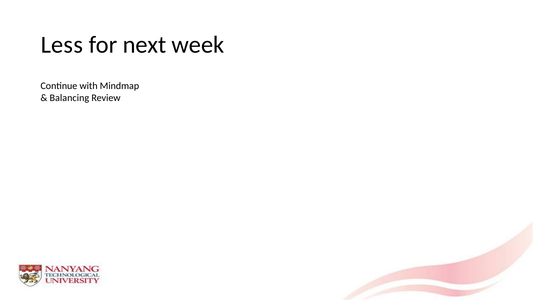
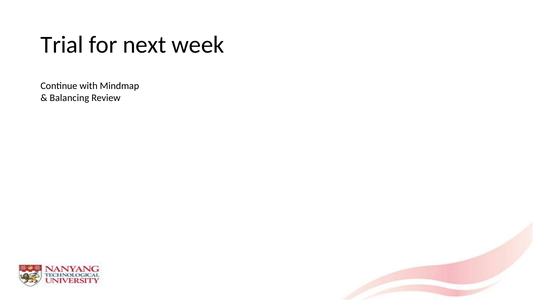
Less: Less -> Trial (62, 45)
